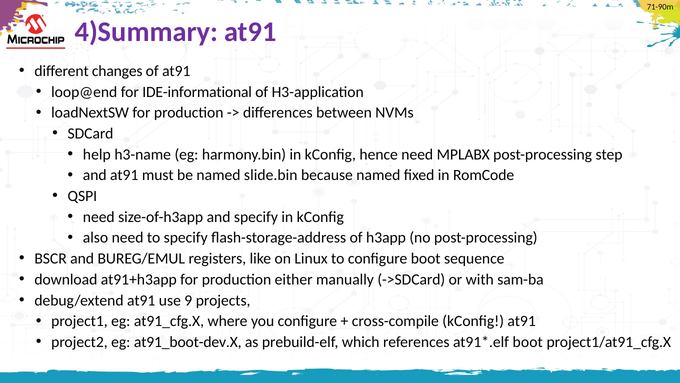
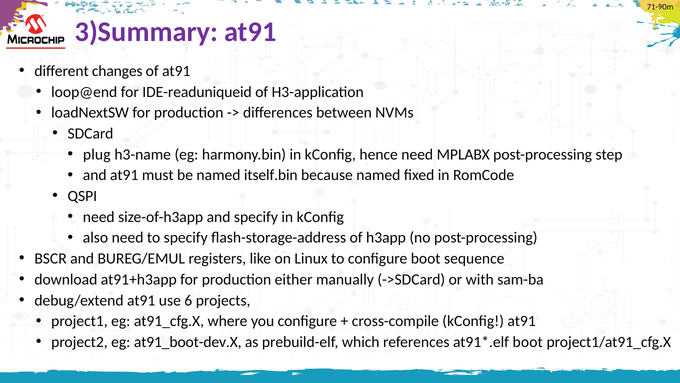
4)Summary: 4)Summary -> 3)Summary (146, 32)
IDE-informational: IDE-informational -> IDE-readuniqueid (197, 92)
help: help -> plug (97, 154)
slide.bin: slide.bin -> itself.bin (271, 175)
9: 9 -> 6 (188, 300)
